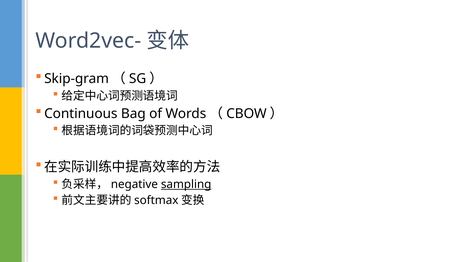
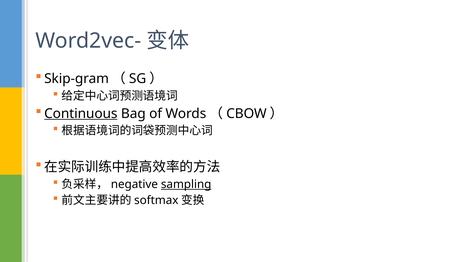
Continuous underline: none -> present (81, 113)
